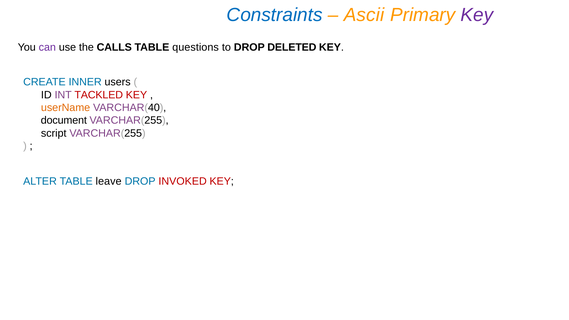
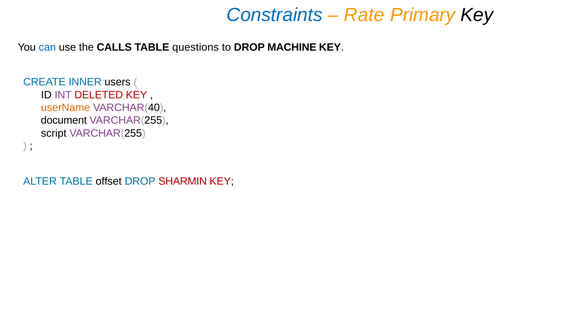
Ascii: Ascii -> Rate (364, 15)
Key colour: purple -> black (477, 15)
can colour: purple -> blue (47, 47)
DELETED: DELETED -> MACHINE (292, 47)
TACKLED: TACKLED -> DELETED (99, 95)
leave: leave -> offset (109, 181)
INVOKED: INVOKED -> SHARMIN (183, 181)
